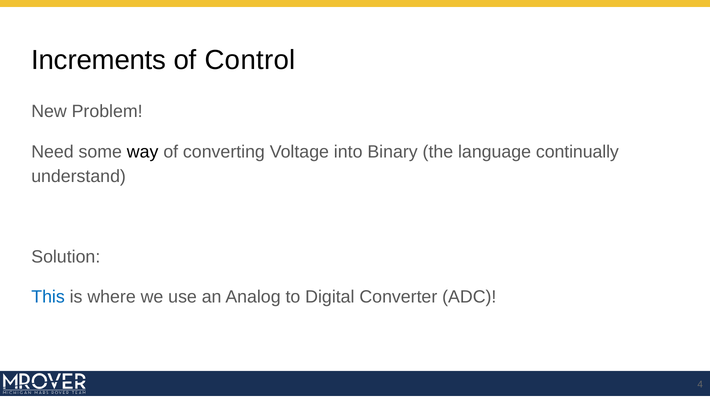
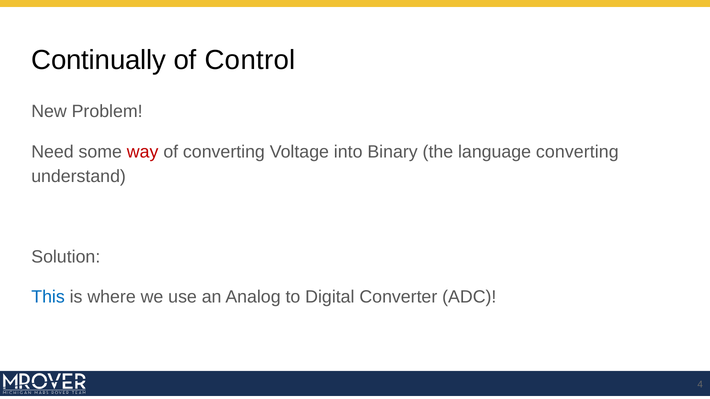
Increments: Increments -> Continually (99, 60)
way colour: black -> red (143, 152)
language continually: continually -> converting (577, 152)
